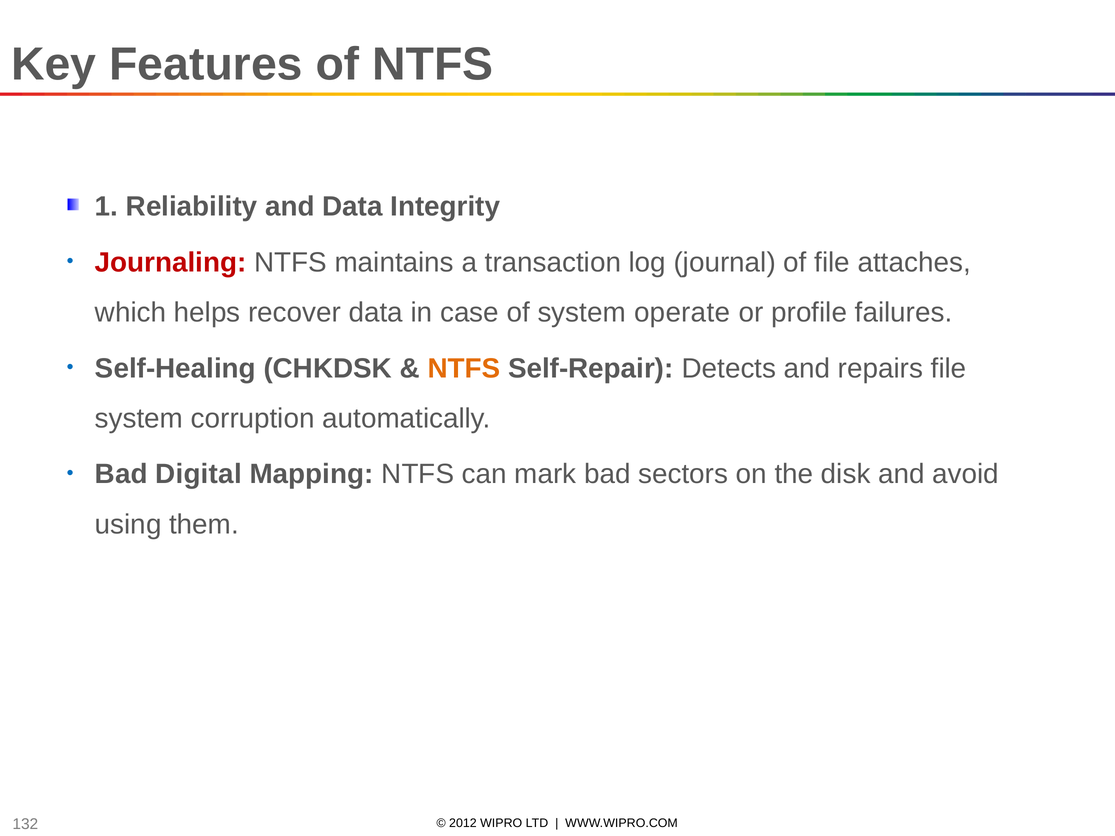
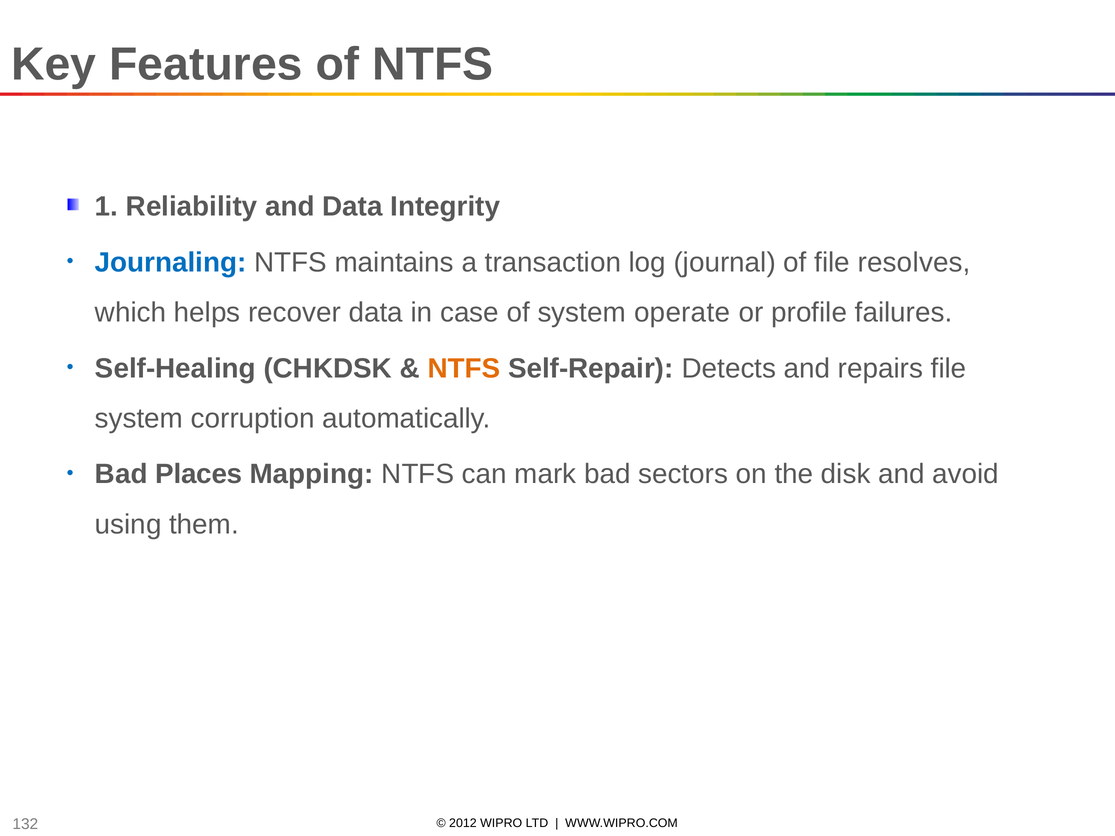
Journaling colour: red -> blue (171, 263)
attaches: attaches -> resolves (914, 263)
Digital: Digital -> Places (199, 474)
